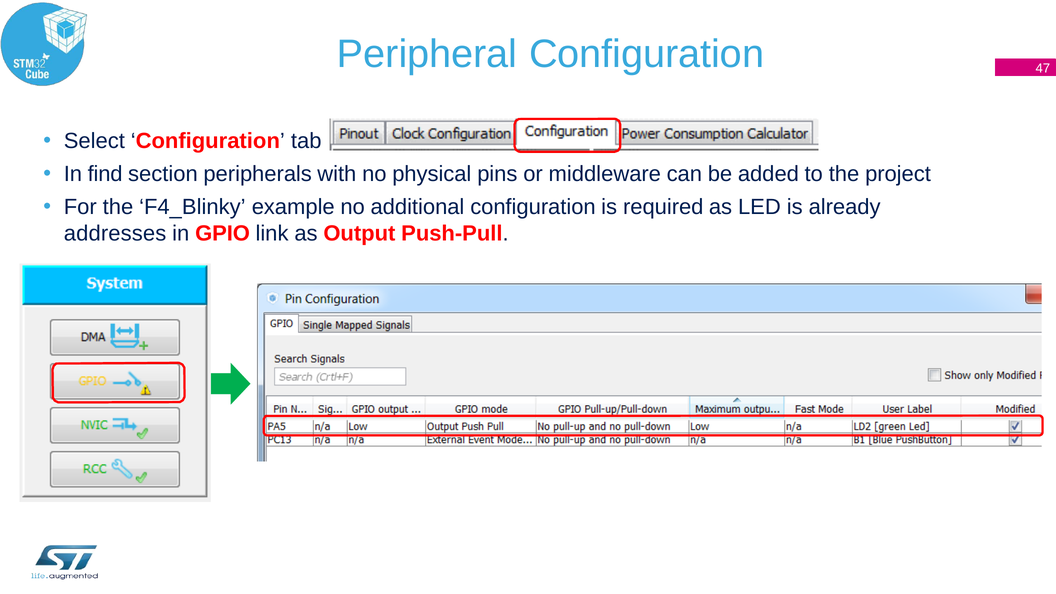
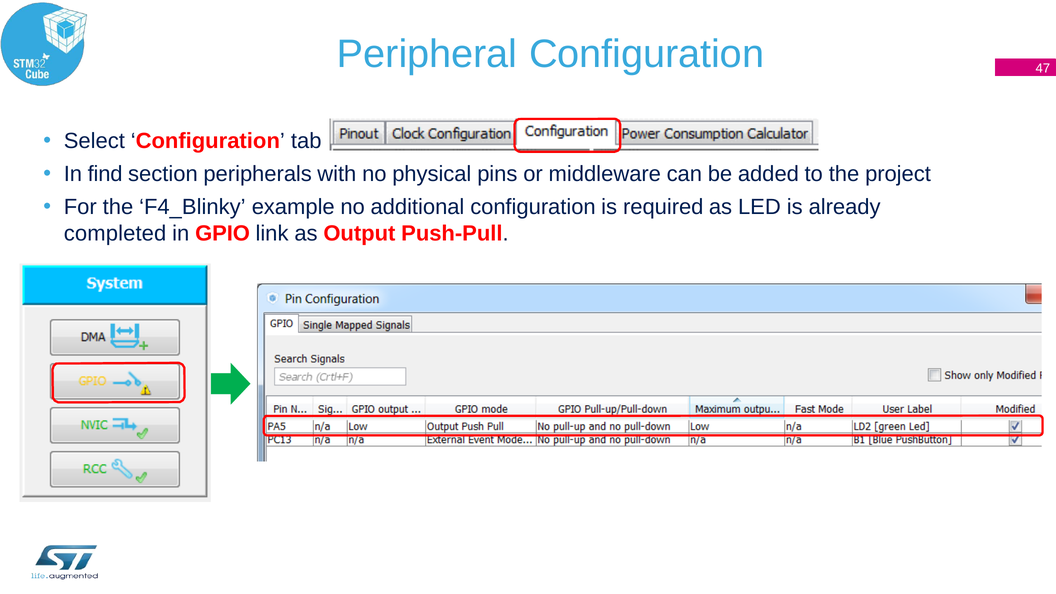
addresses: addresses -> completed (115, 234)
